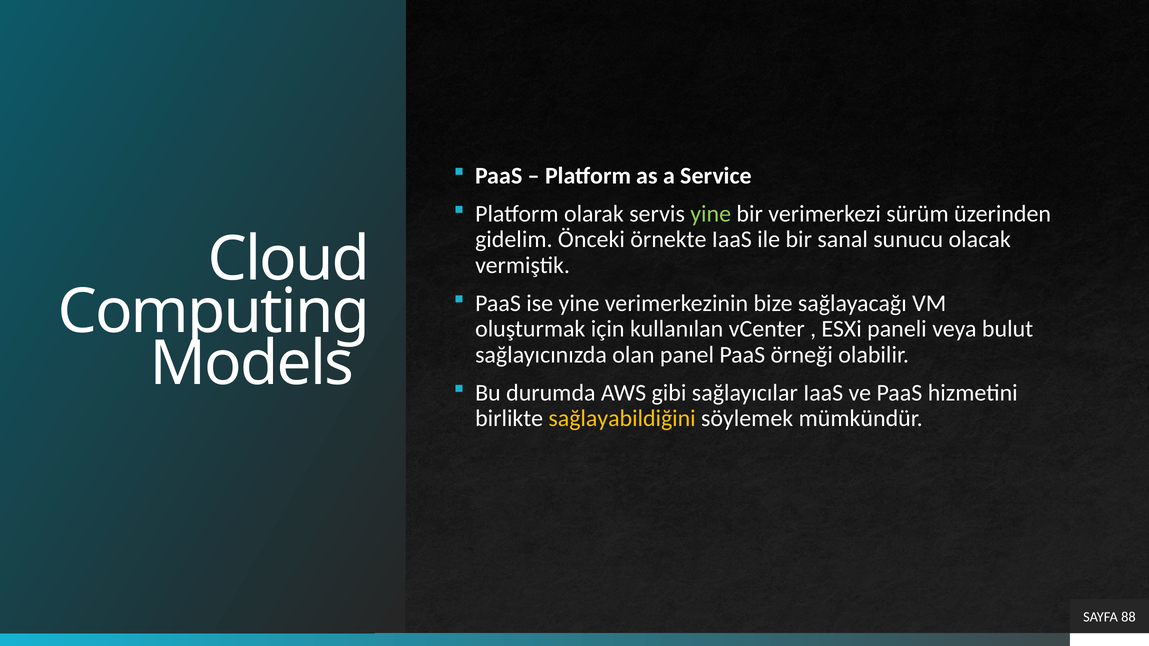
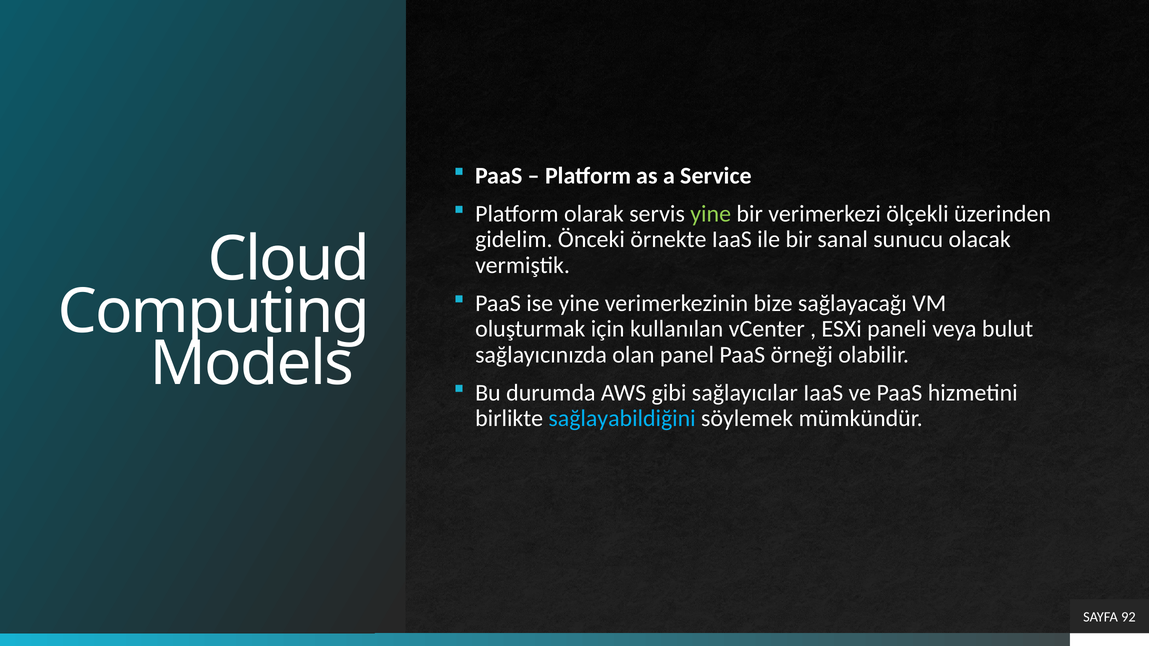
sürüm: sürüm -> ölçekli (918, 214)
sağlayabildiğini colour: yellow -> light blue (622, 419)
88: 88 -> 92 (1128, 617)
